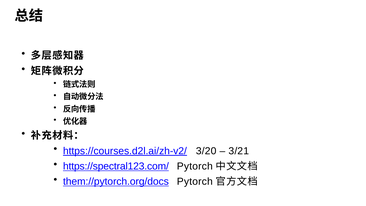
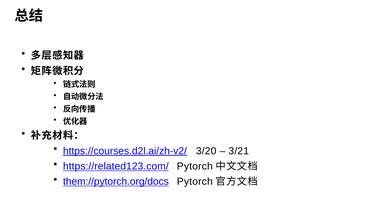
https://spectral123.com/: https://spectral123.com/ -> https://related123.com/ (116, 166)
